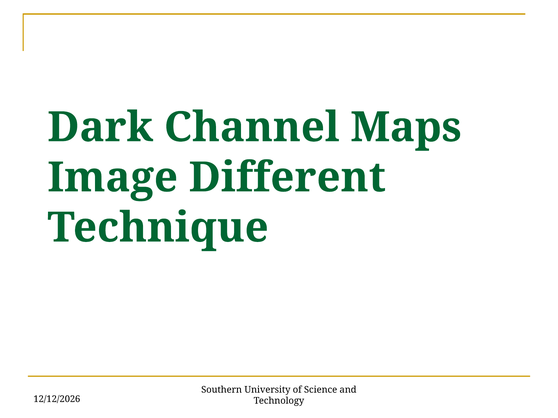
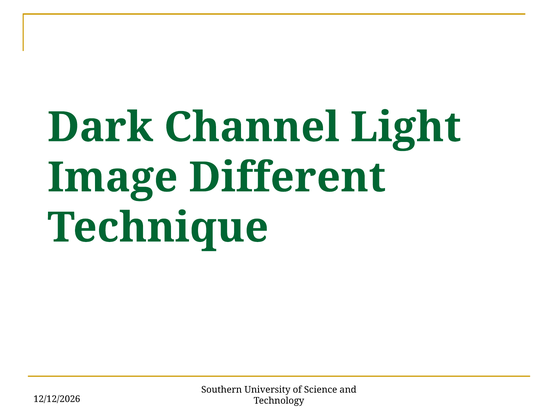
Maps: Maps -> Light (406, 128)
